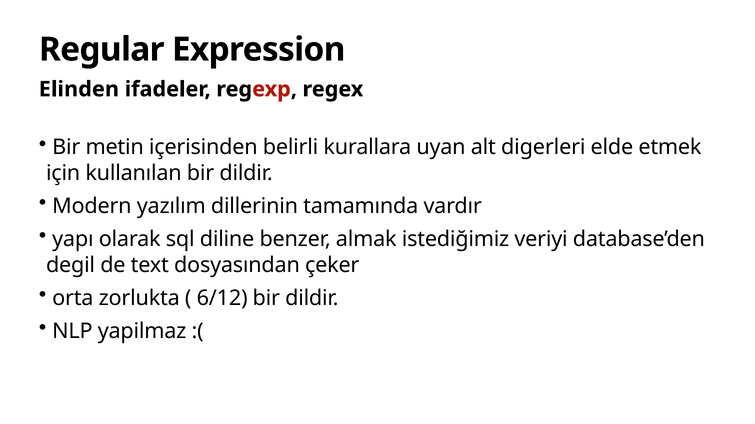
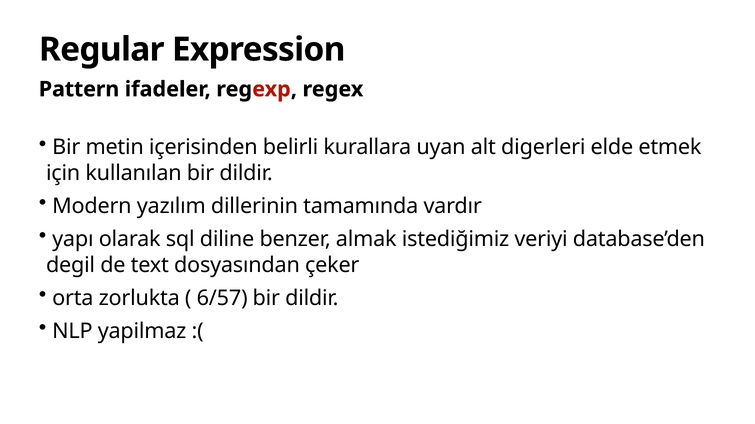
Elinden: Elinden -> Pattern (79, 89)
6/12: 6/12 -> 6/57 (222, 299)
